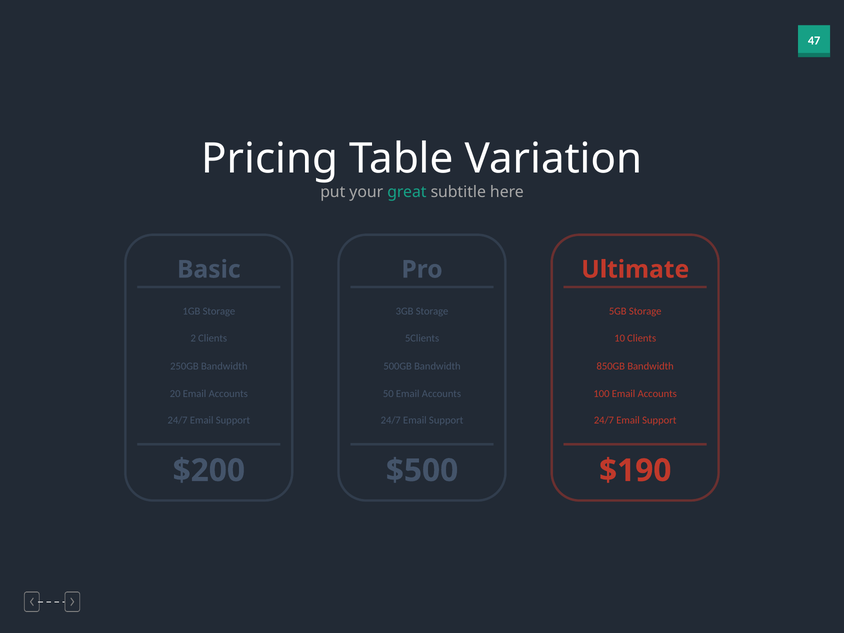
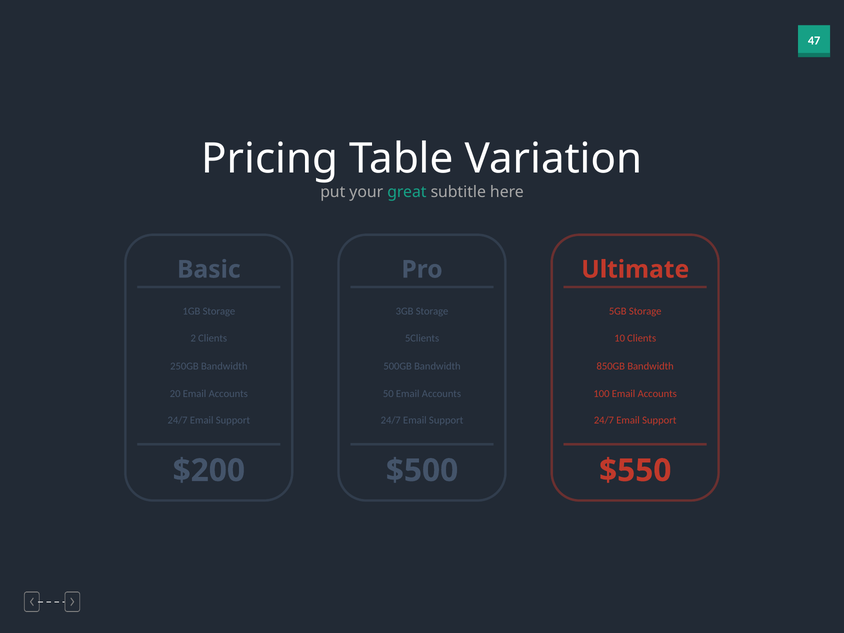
$190: $190 -> $550 (635, 471)
